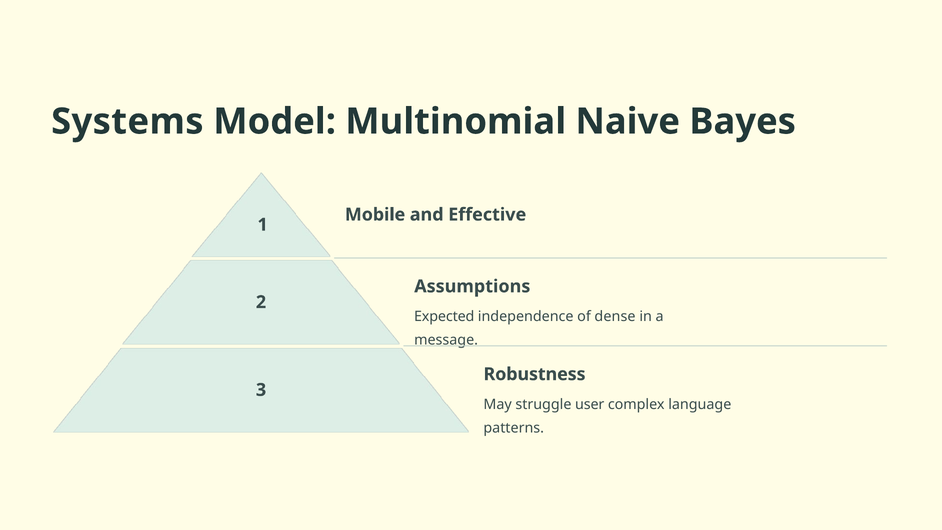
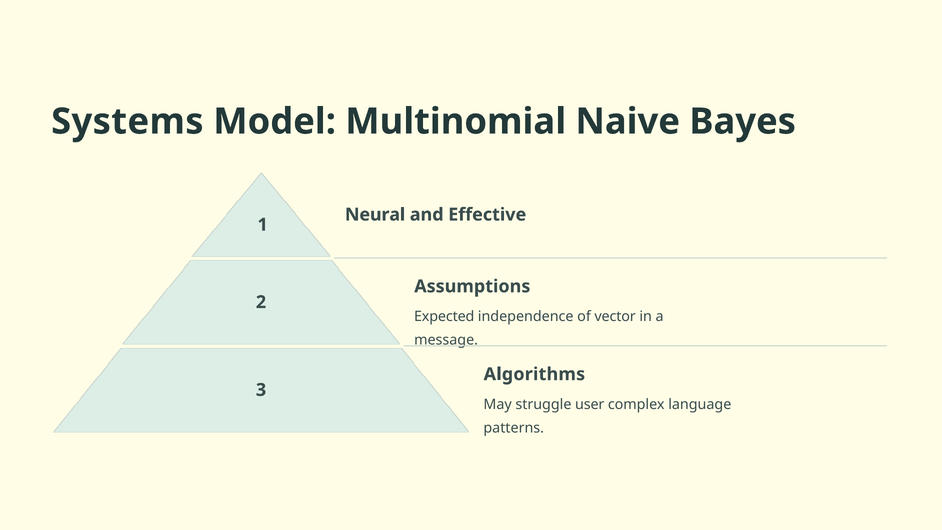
Mobile: Mobile -> Neural (375, 215)
dense: dense -> vector (615, 317)
Robustness: Robustness -> Algorithms (534, 374)
